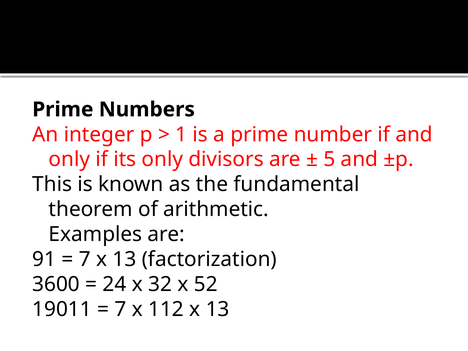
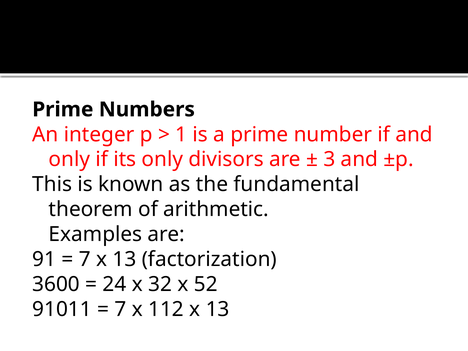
5: 5 -> 3 (329, 159)
19011: 19011 -> 91011 (62, 309)
